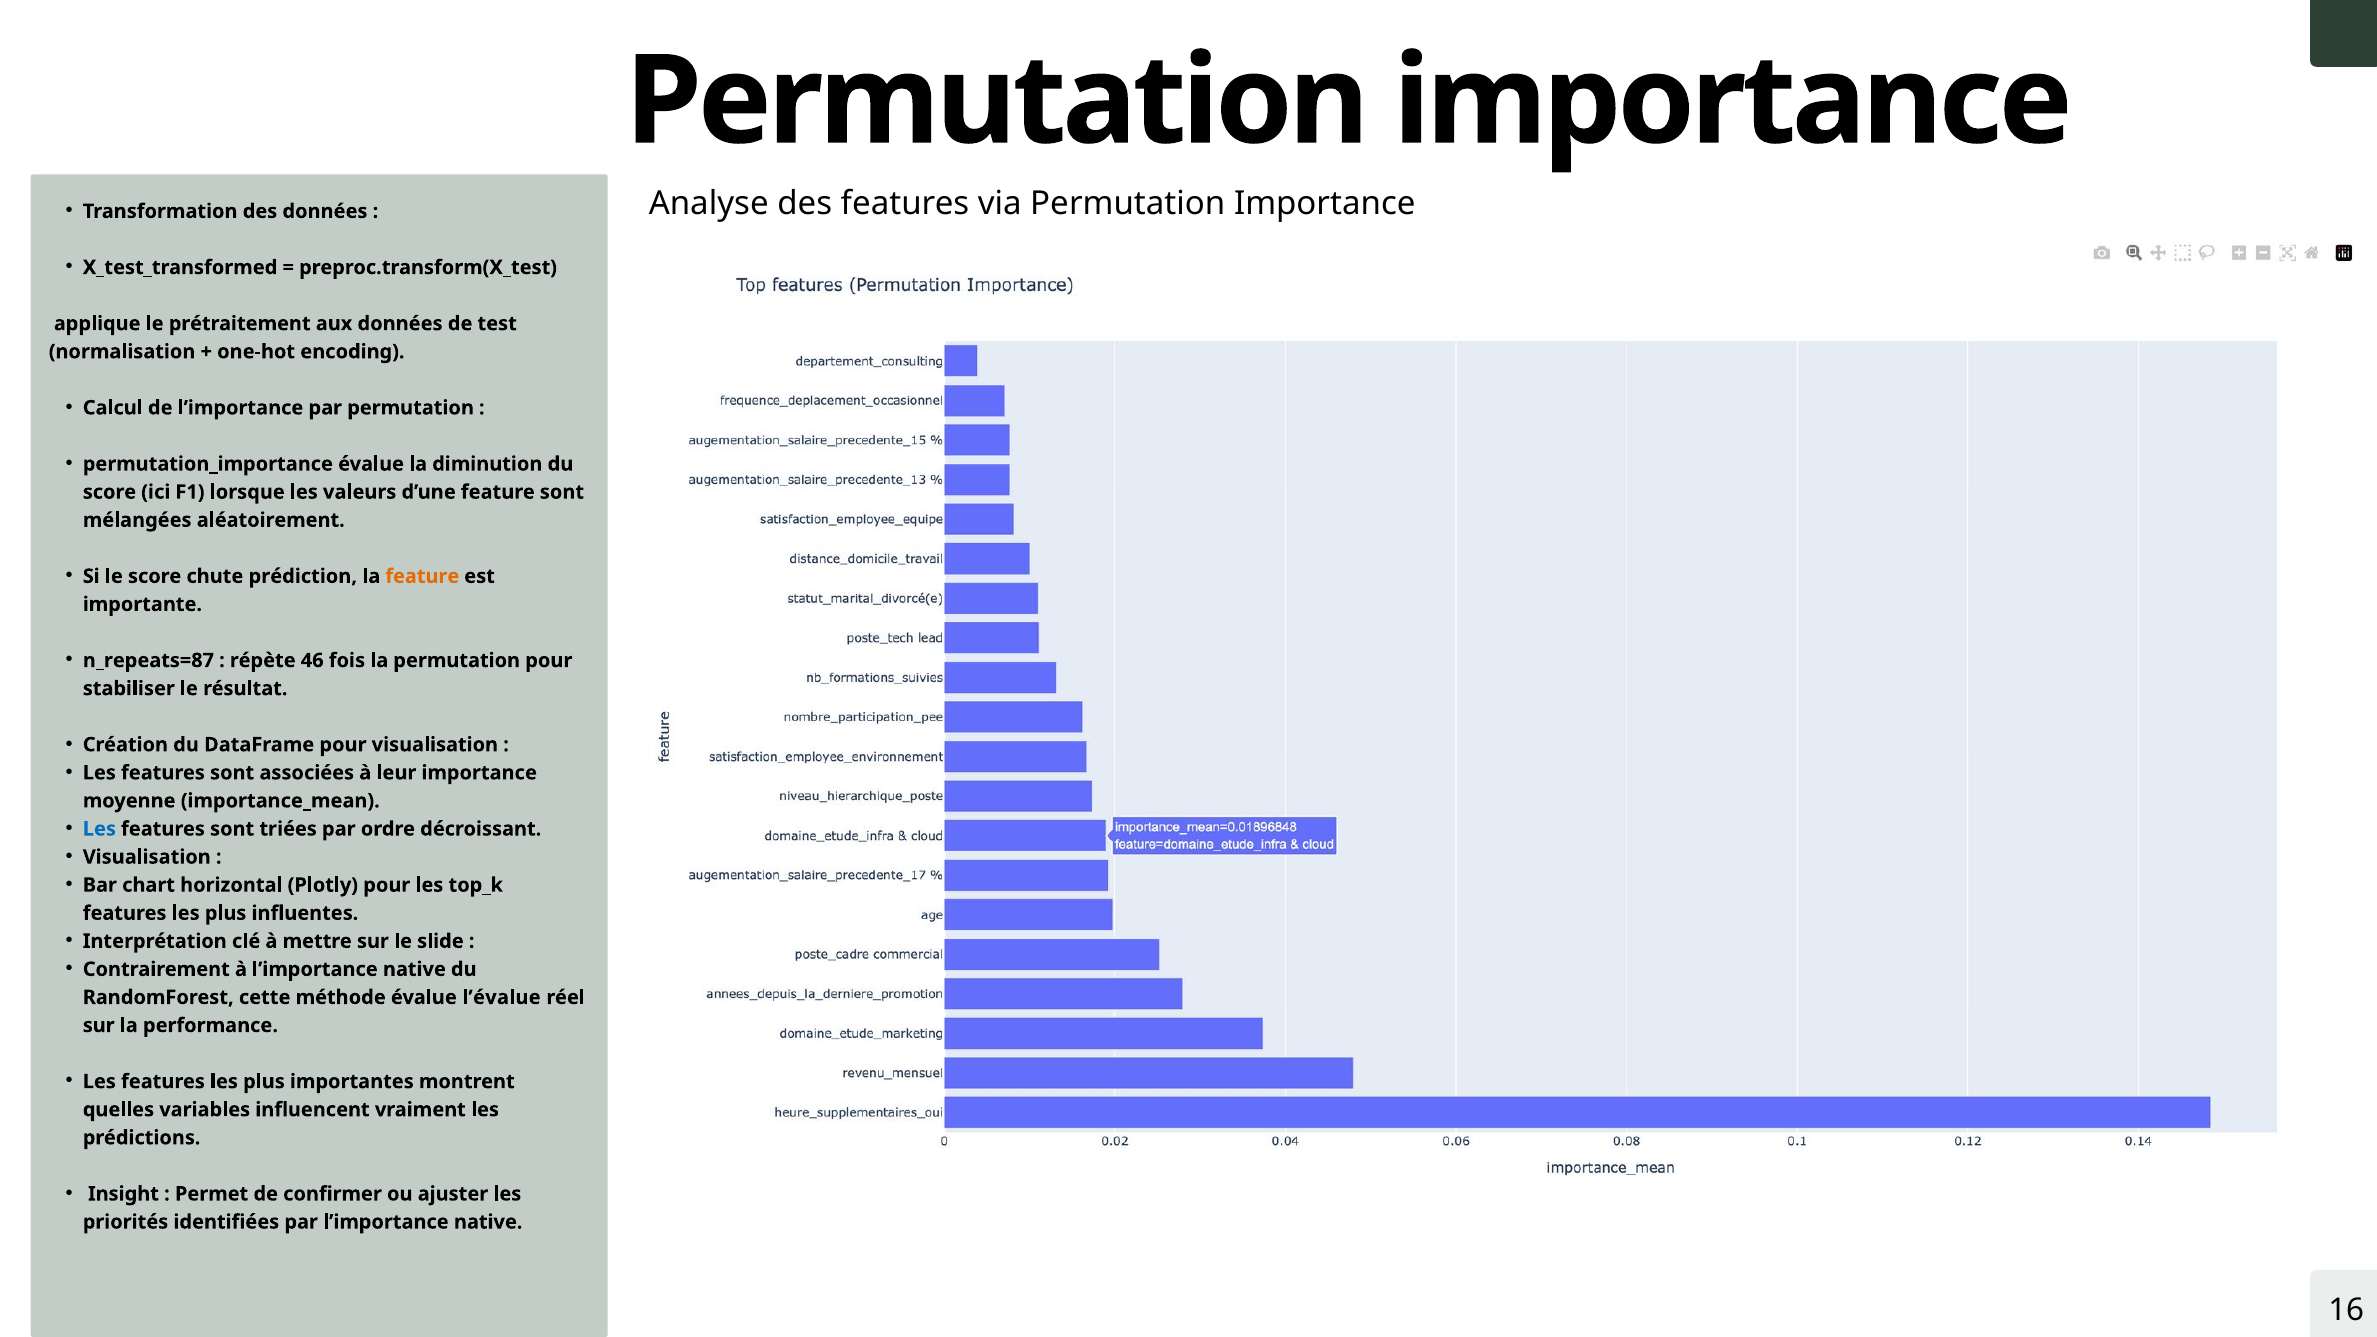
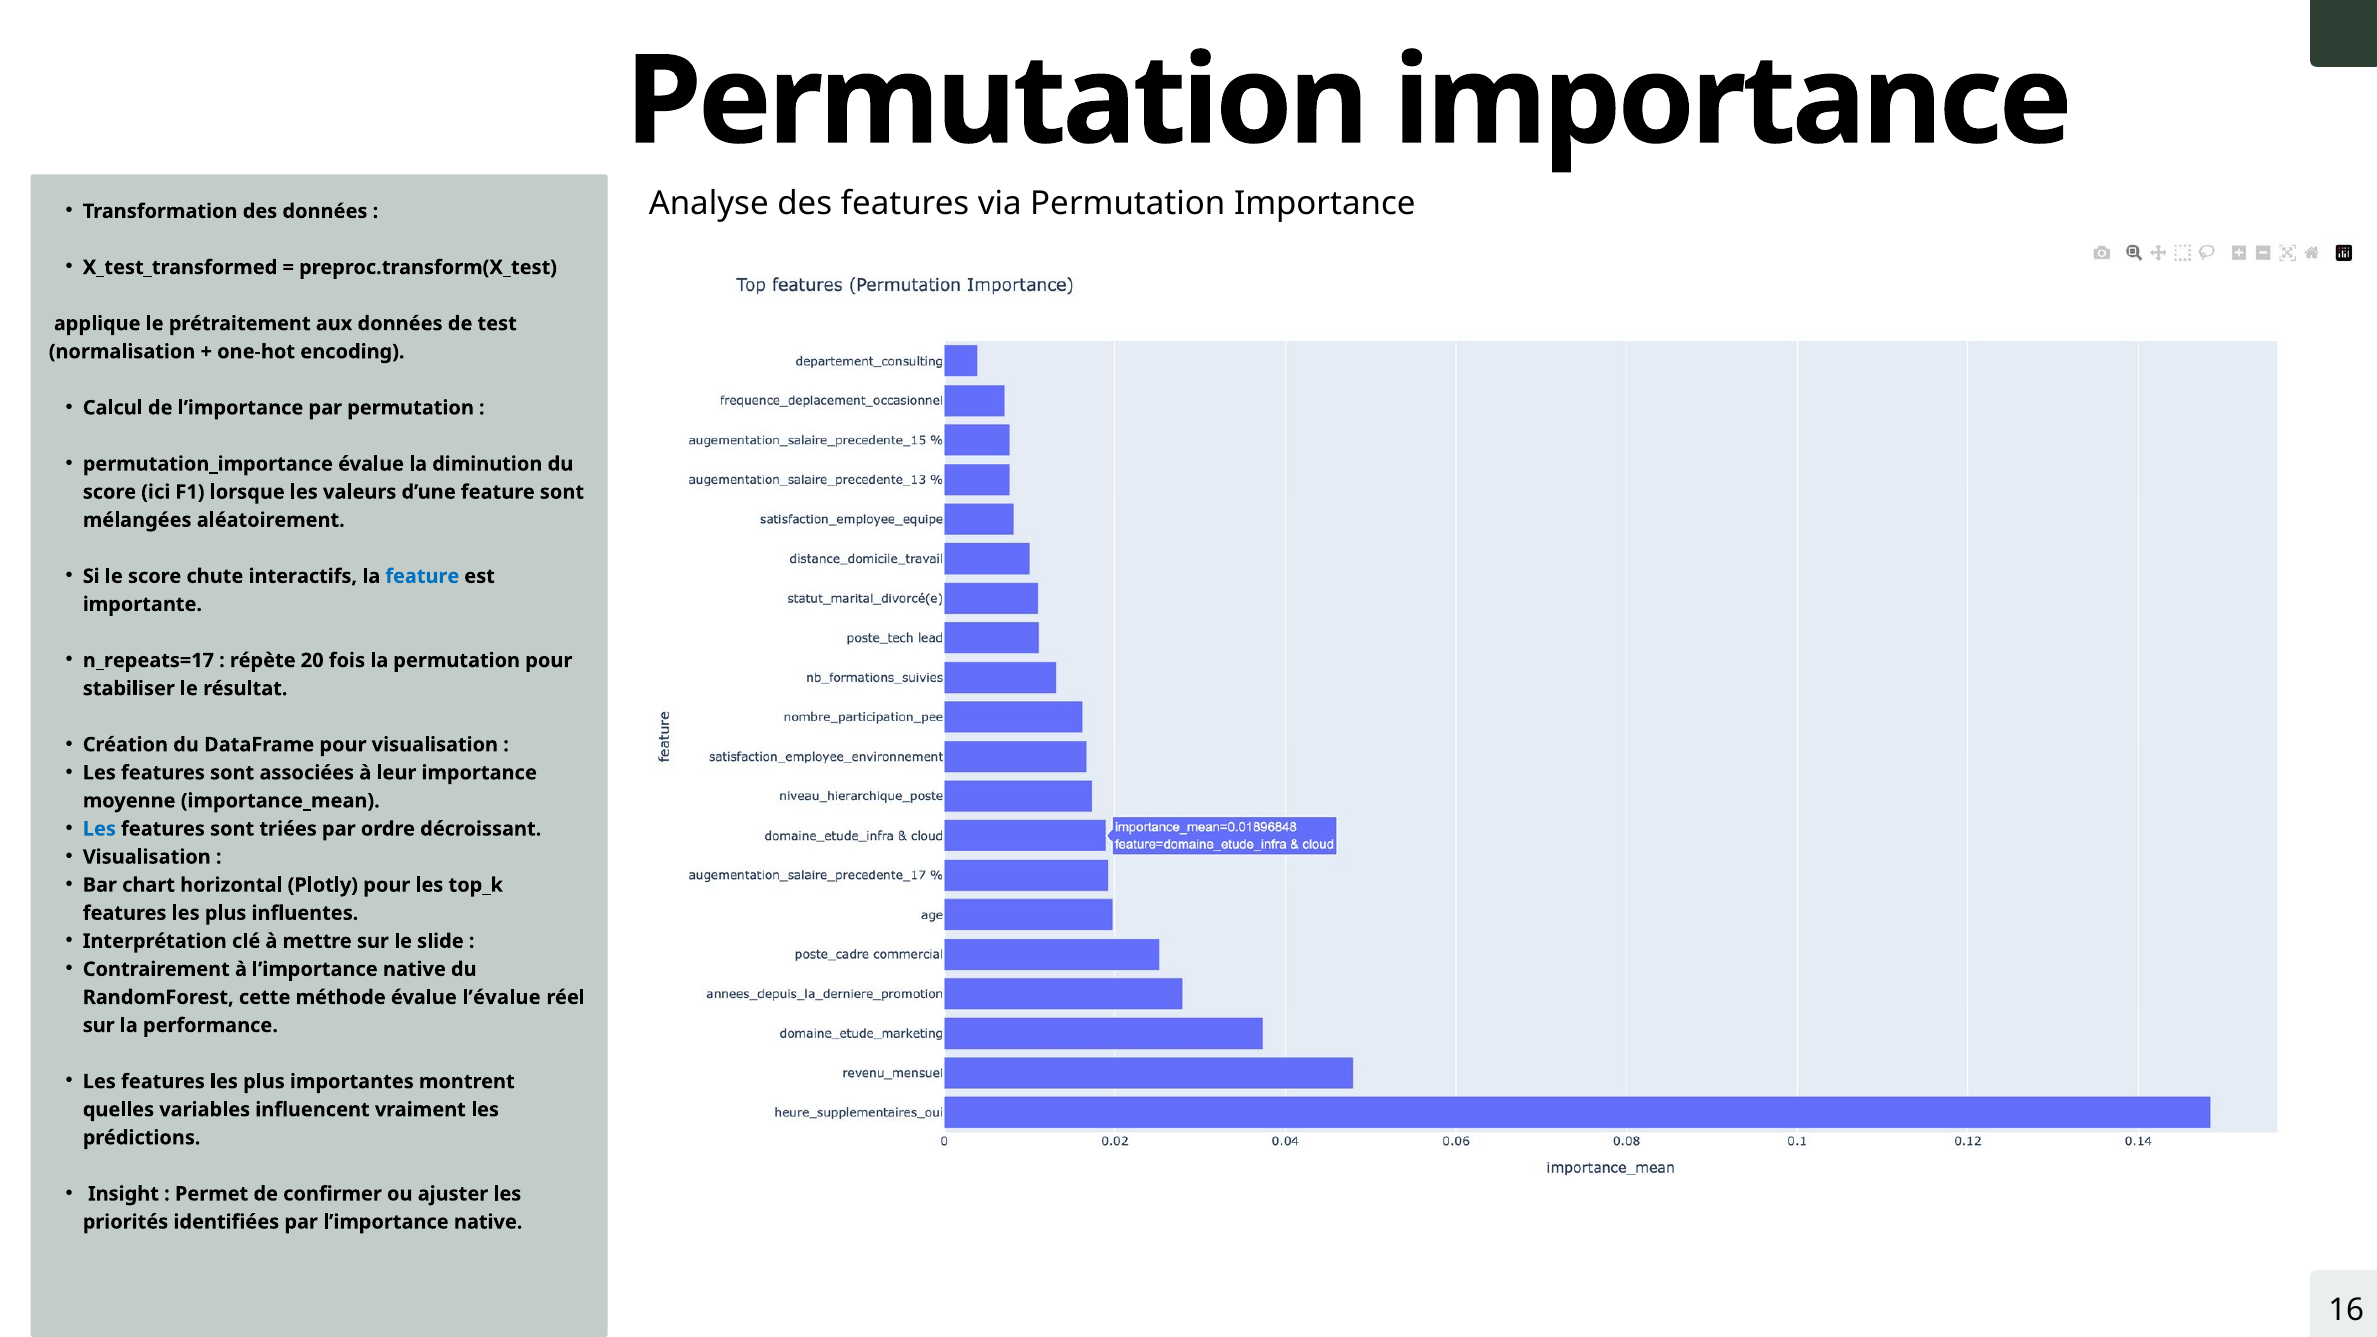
prédiction: prédiction -> interactifs (303, 576)
feature colour: orange -> blue (422, 576)
n_repeats=87: n_repeats=87 -> n_repeats=17 (148, 661)
46: 46 -> 20 (312, 661)
